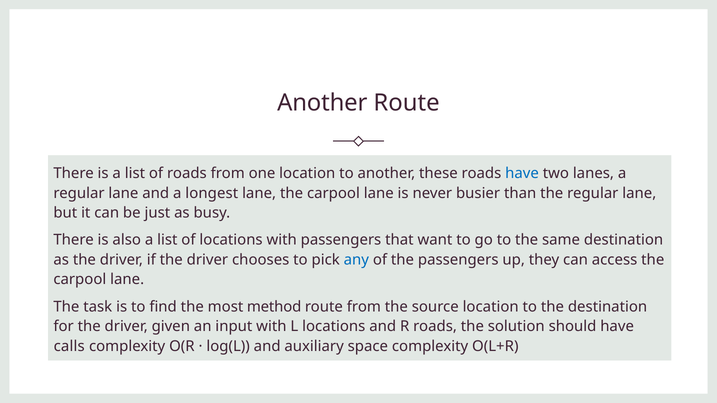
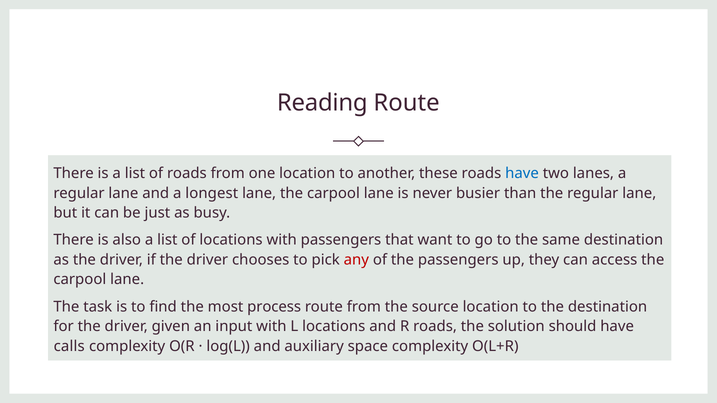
Another: Another -> Reading (322, 103)
any colour: blue -> red (356, 260)
method: method -> process (274, 307)
